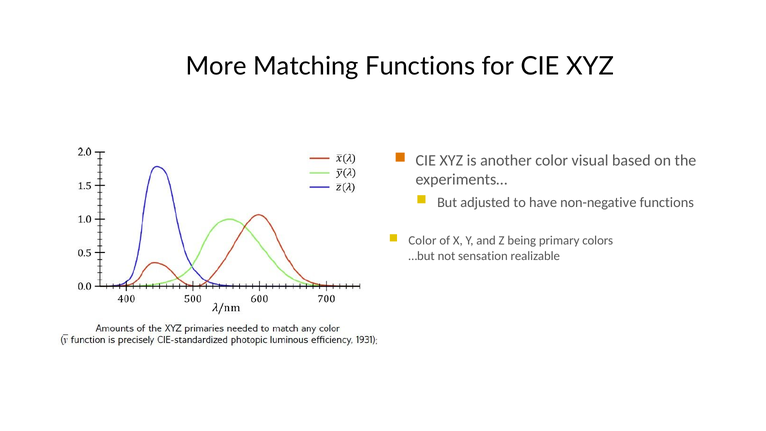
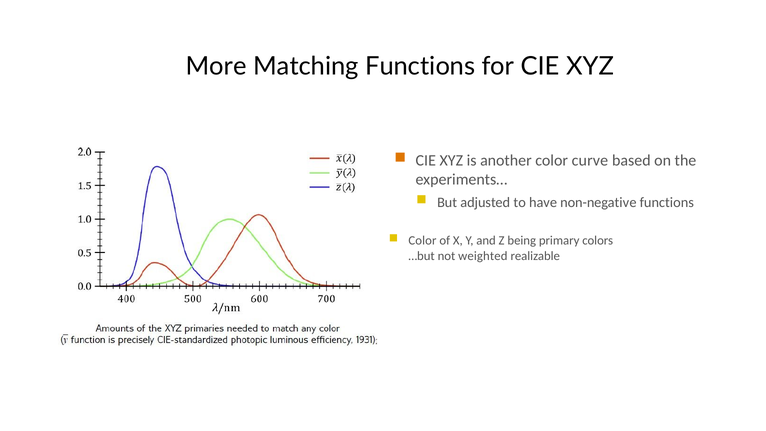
visual: visual -> curve (590, 160)
sensation: sensation -> weighted (483, 256)
